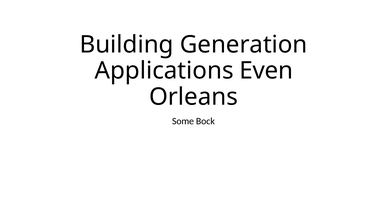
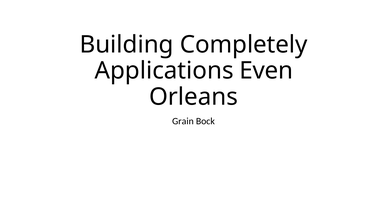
Generation: Generation -> Completely (244, 45)
Some: Some -> Grain (183, 121)
